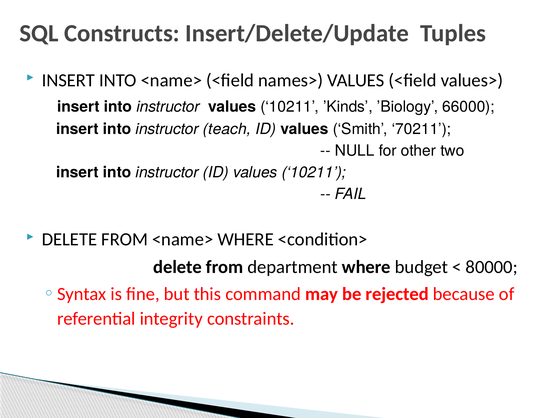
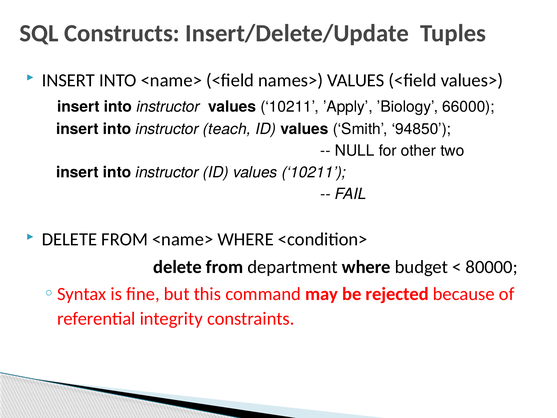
’Kinds: ’Kinds -> ’Apply (348, 107)
70211: 70211 -> 94850 (422, 129)
